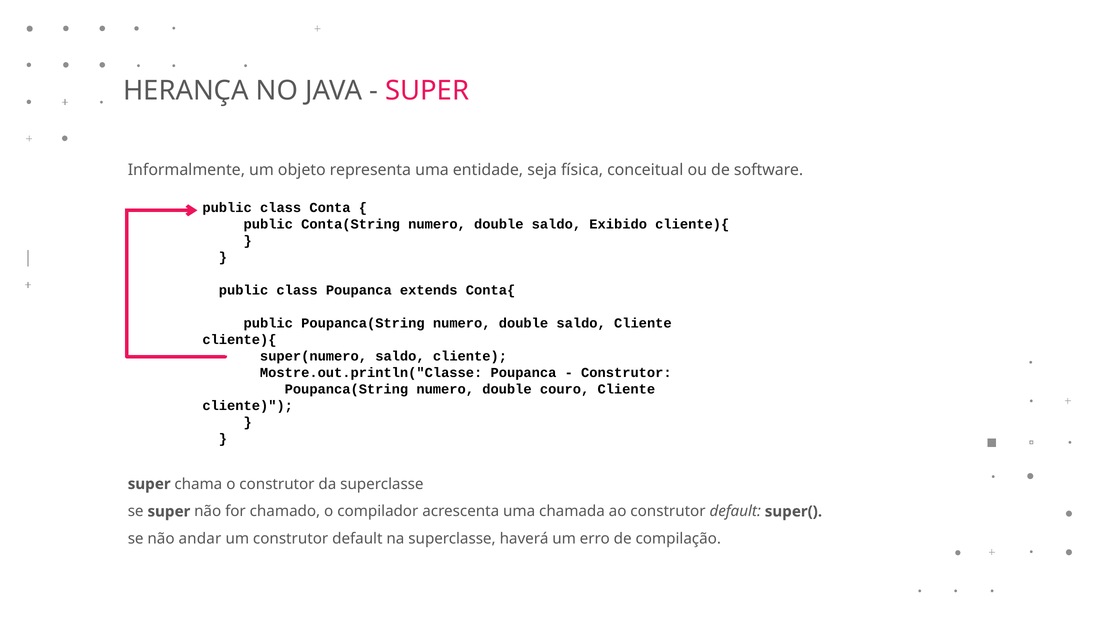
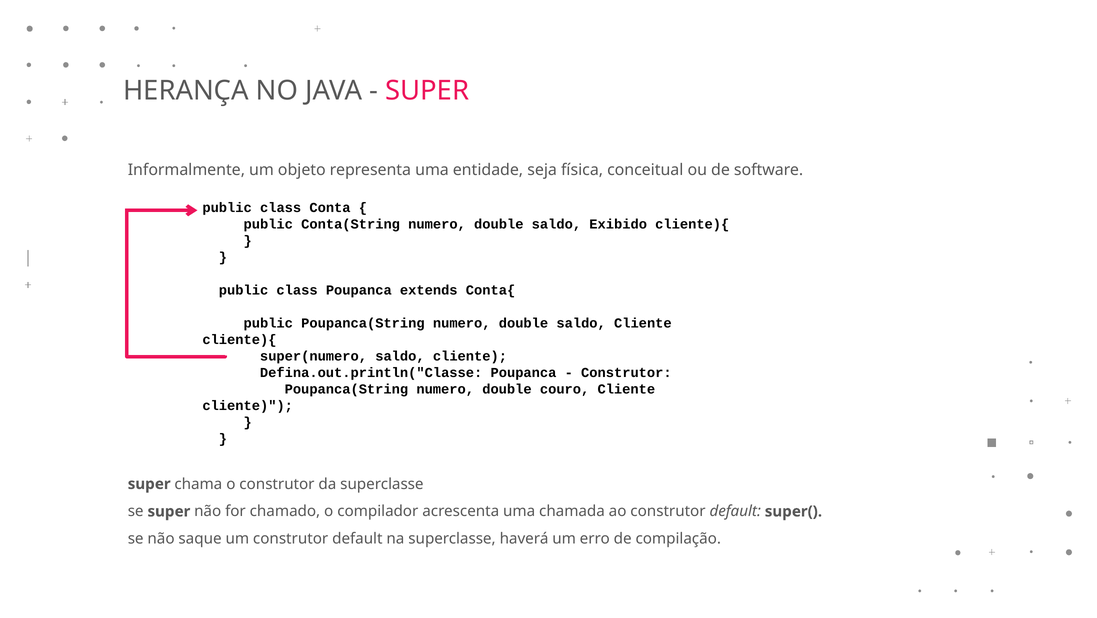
Mostre.out.println("Classe: Mostre.out.println("Classe -> Defina.out.println("Classe (371, 372)
andar: andar -> saque (200, 539)
